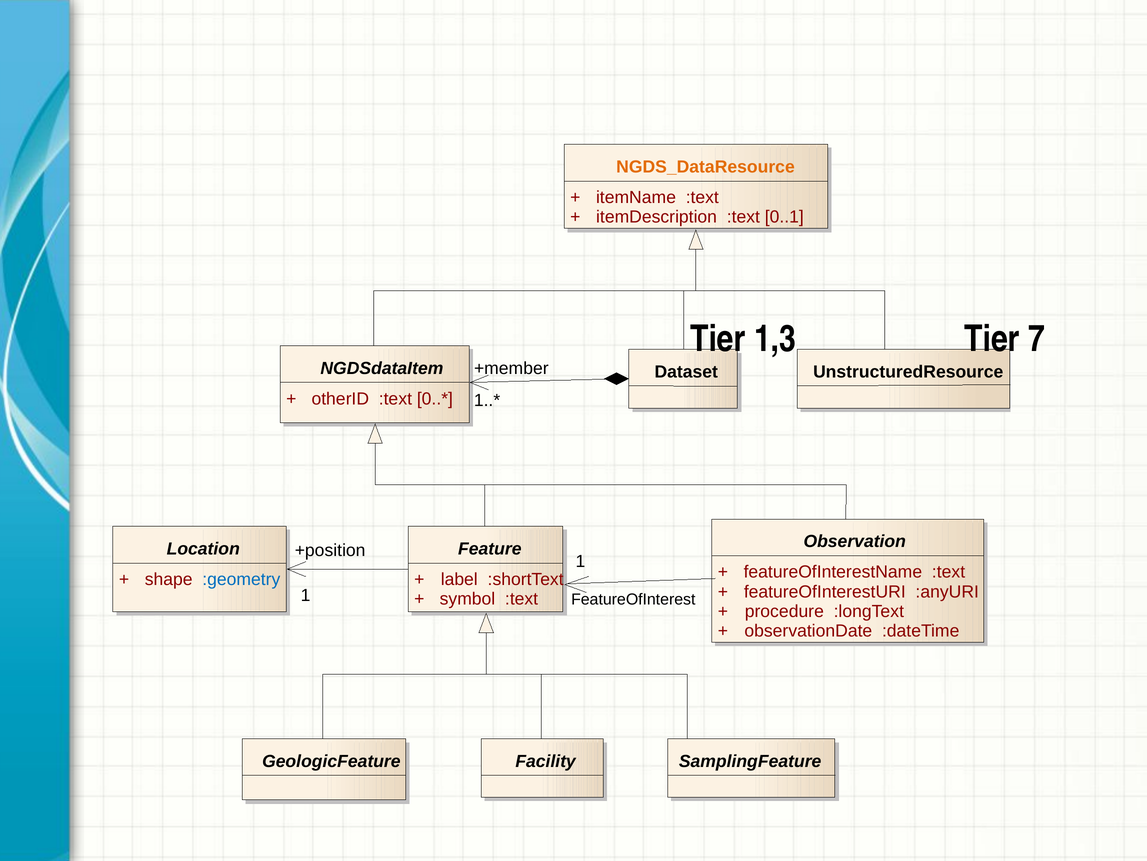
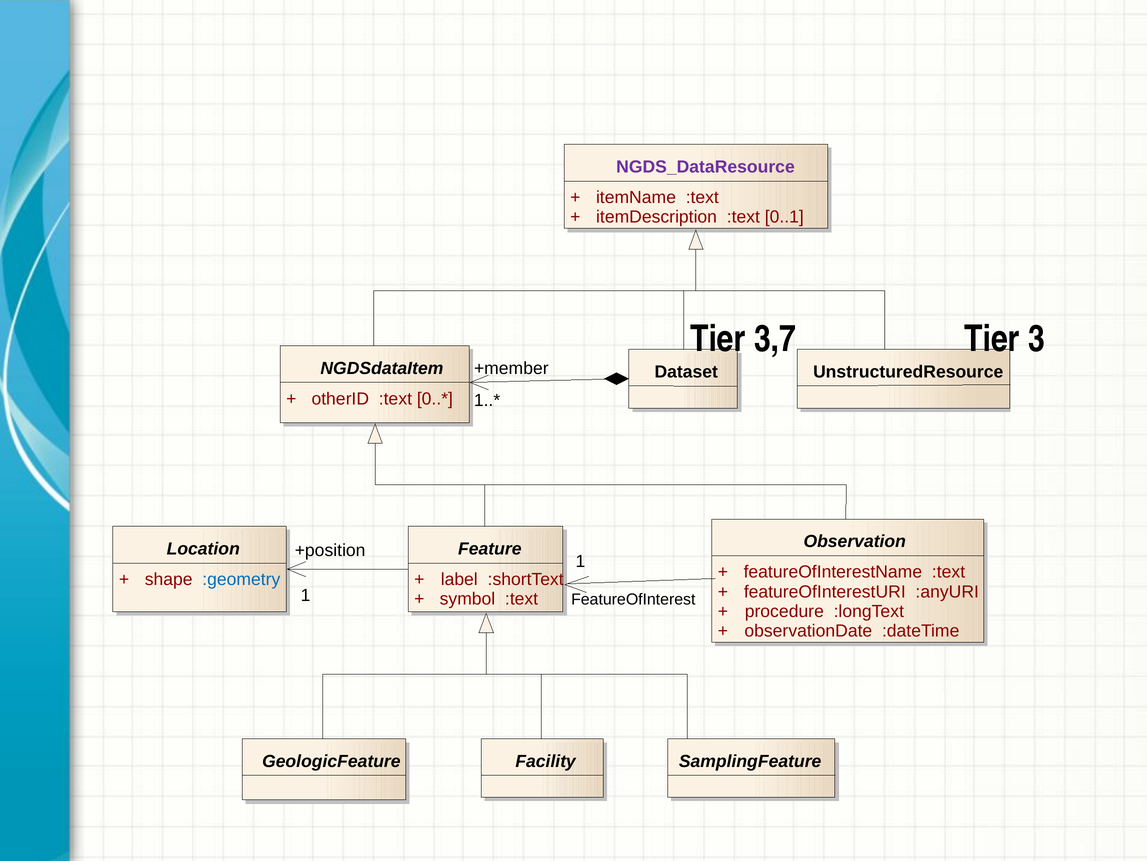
NGDS_DataResource colour: orange -> purple (705, 167)
1,3: 1,3 -> 3,7 (775, 339)
7: 7 -> 3 (1037, 339)
